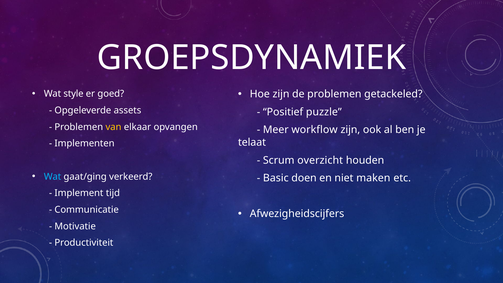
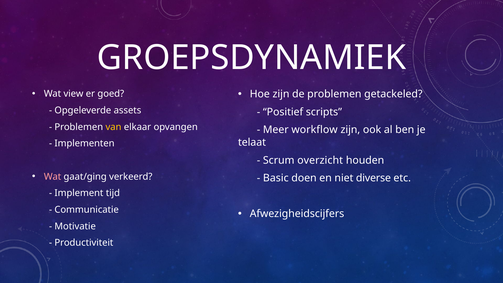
style: style -> view (73, 94)
puzzle: puzzle -> scripts (324, 112)
Wat colour: light blue -> pink (53, 177)
maken: maken -> diverse (373, 178)
